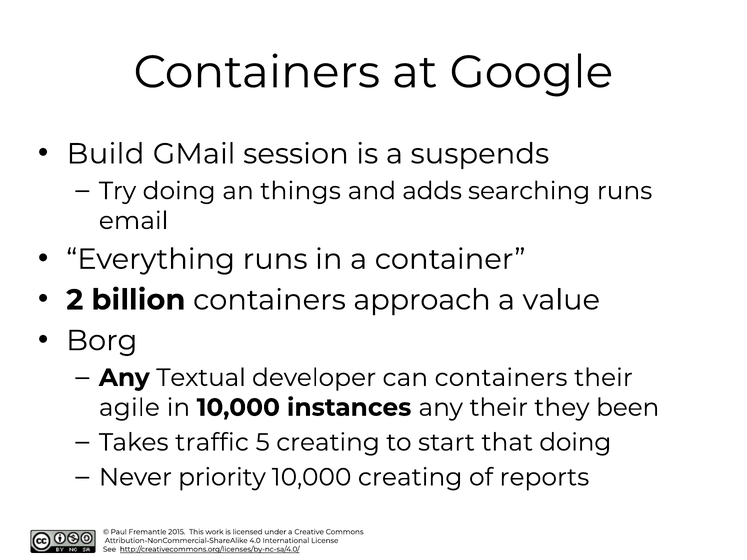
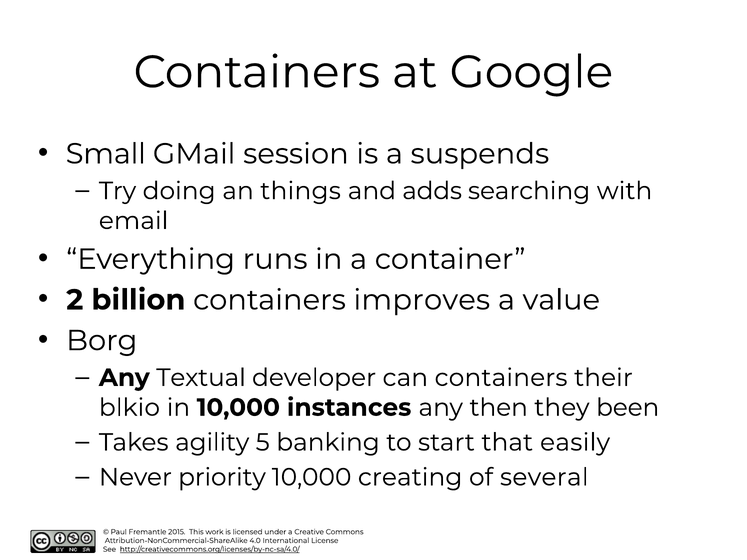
Build: Build -> Small (106, 154)
searching runs: runs -> with (625, 191)
approach: approach -> improves (422, 300)
agile: agile -> blkio (129, 408)
any their: their -> then (499, 408)
traffic: traffic -> agility (212, 443)
5 creating: creating -> banking (328, 443)
that doing: doing -> easily (575, 443)
reports: reports -> several (544, 477)
